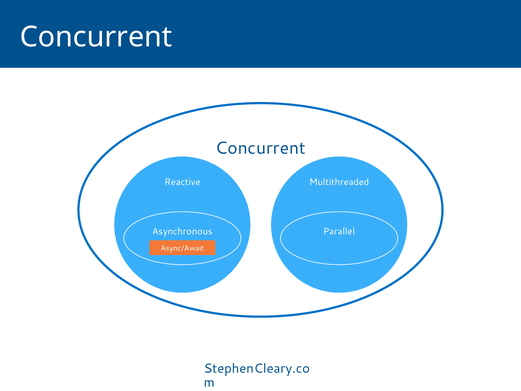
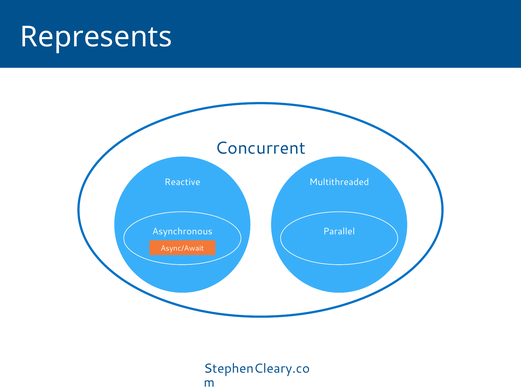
Concurrent: Concurrent -> Represents (96, 37)
